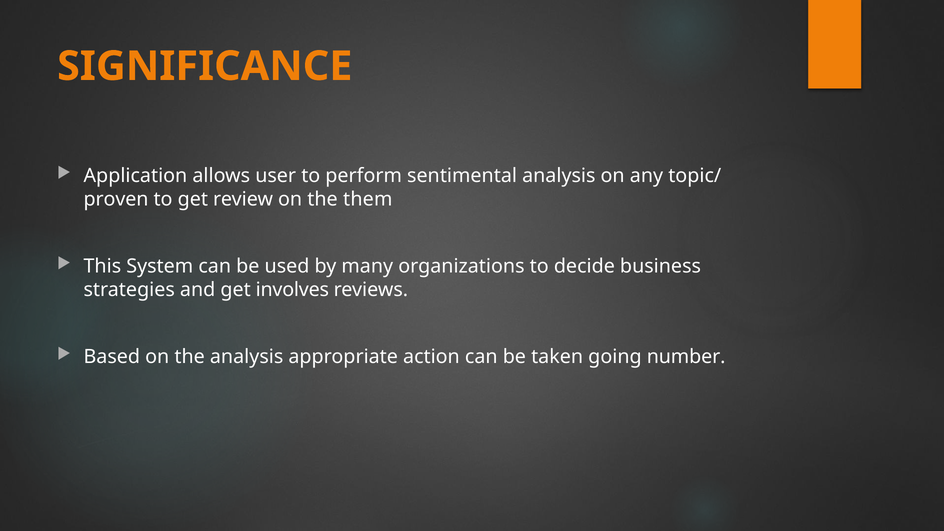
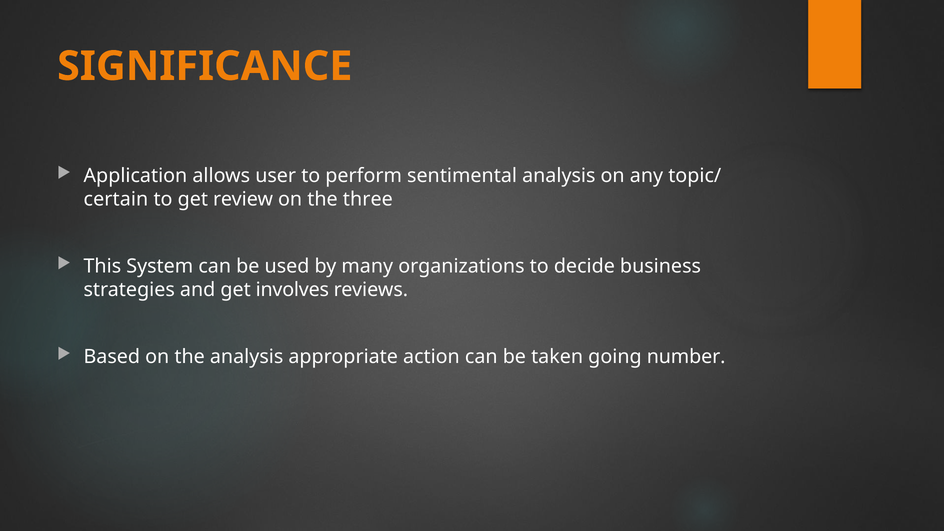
proven: proven -> certain (116, 199)
them: them -> three (368, 199)
